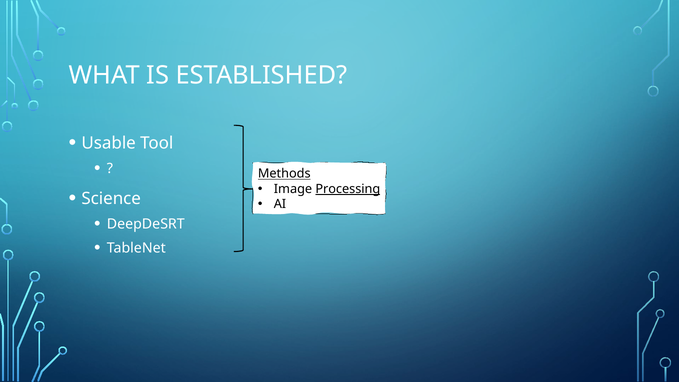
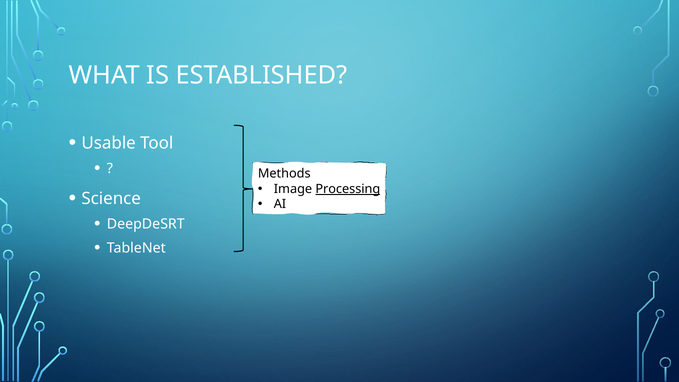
Methods underline: present -> none (284, 174)
